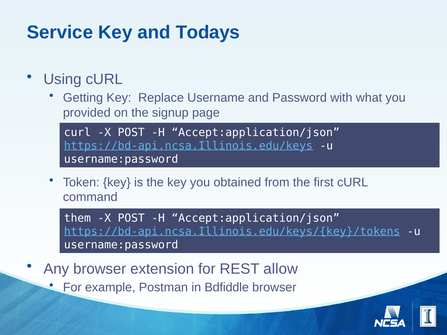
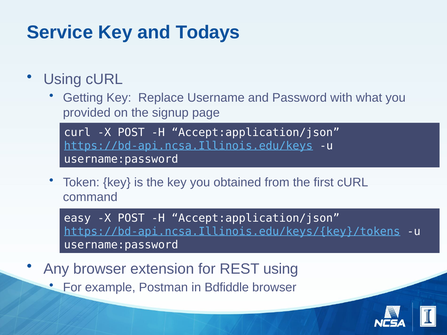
them: them -> easy (77, 218)
REST allow: allow -> using (281, 269)
